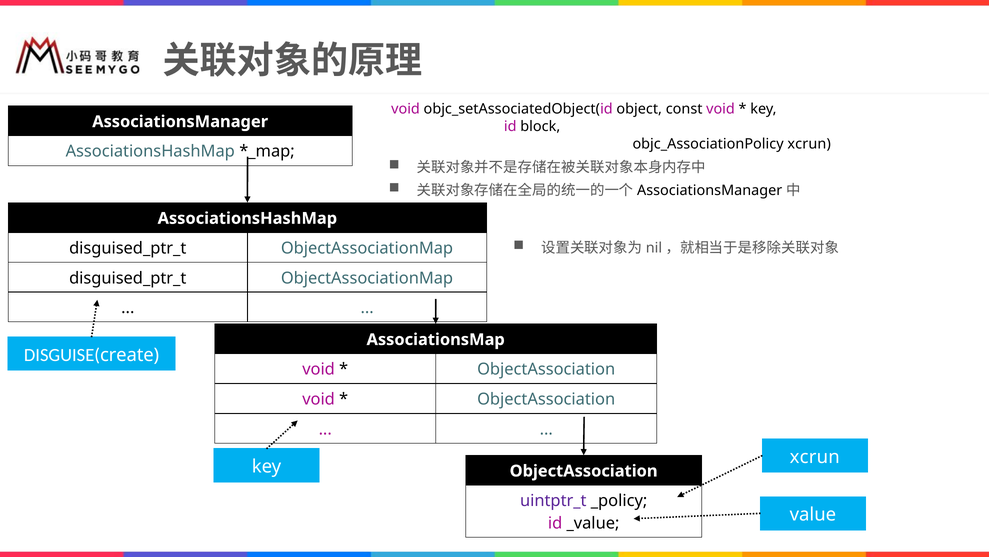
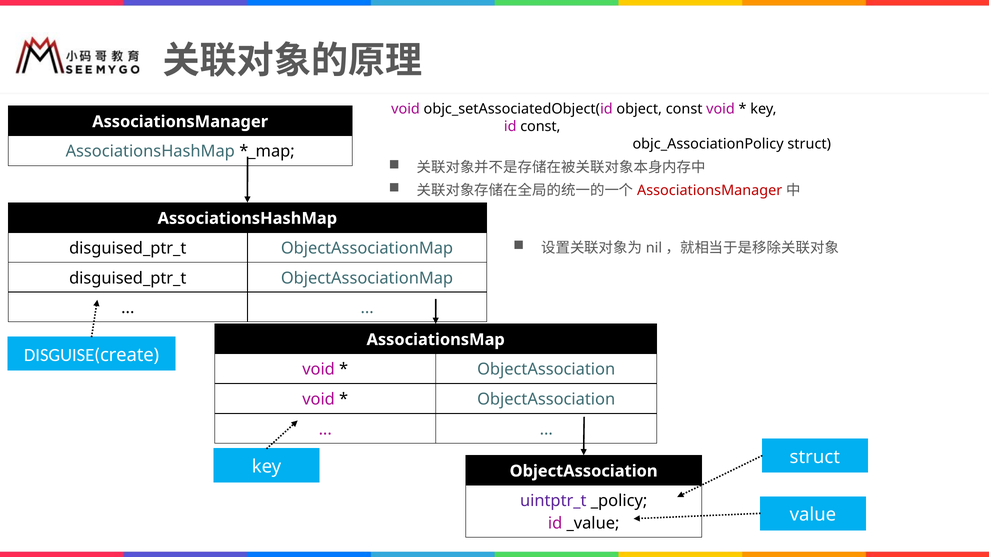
id block: block -> const (540, 126)
objc_AssociationPolicy xcrun: xcrun -> struct (809, 144)
AssociationsManager colour: black -> red (710, 190)
xcrun: xcrun -> struct (815, 456)
